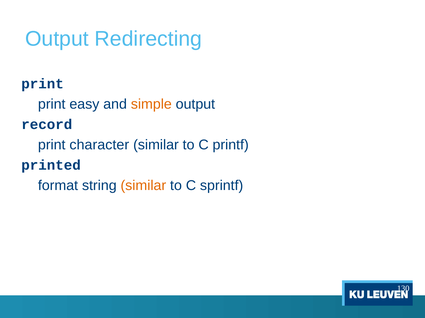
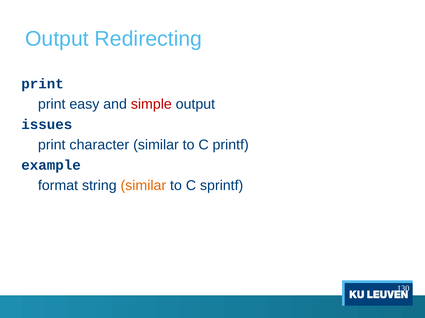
simple colour: orange -> red (151, 104)
record: record -> issues (47, 125)
printed: printed -> example (51, 166)
